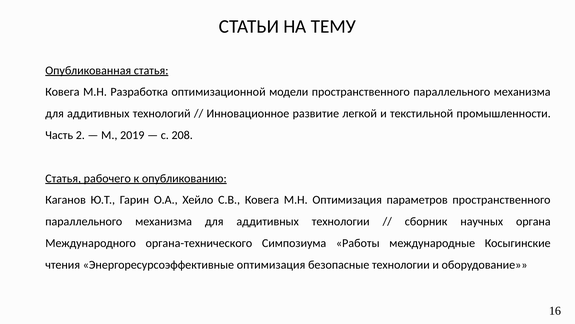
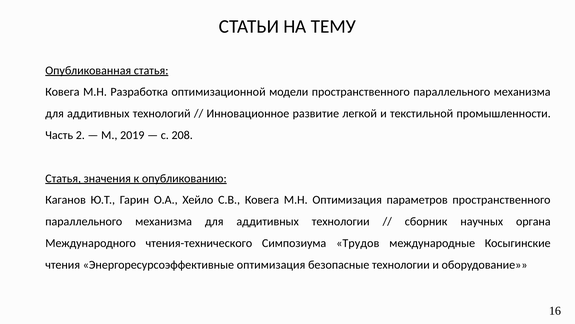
рабочего: рабочего -> значения (107, 178)
органа-технического: органа-технического -> чтения-технического (199, 243)
Работы: Работы -> Трудов (358, 243)
